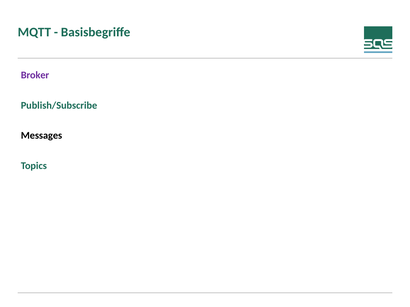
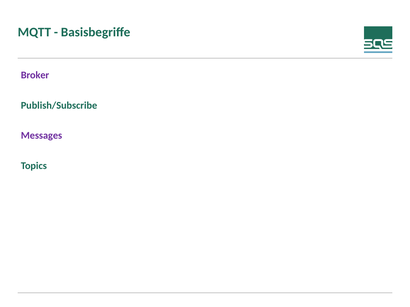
Messages colour: black -> purple (41, 136)
